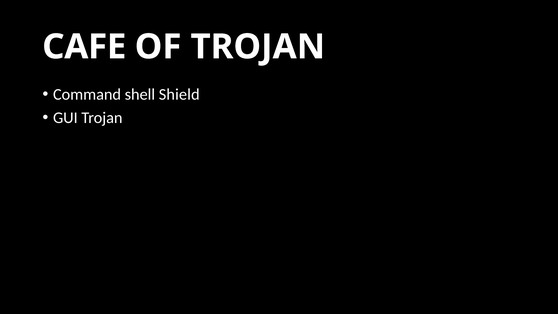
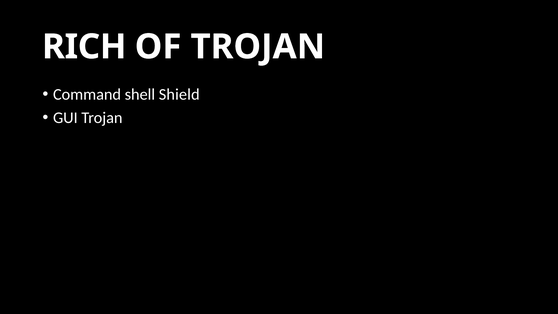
CAFE: CAFE -> RICH (84, 47)
